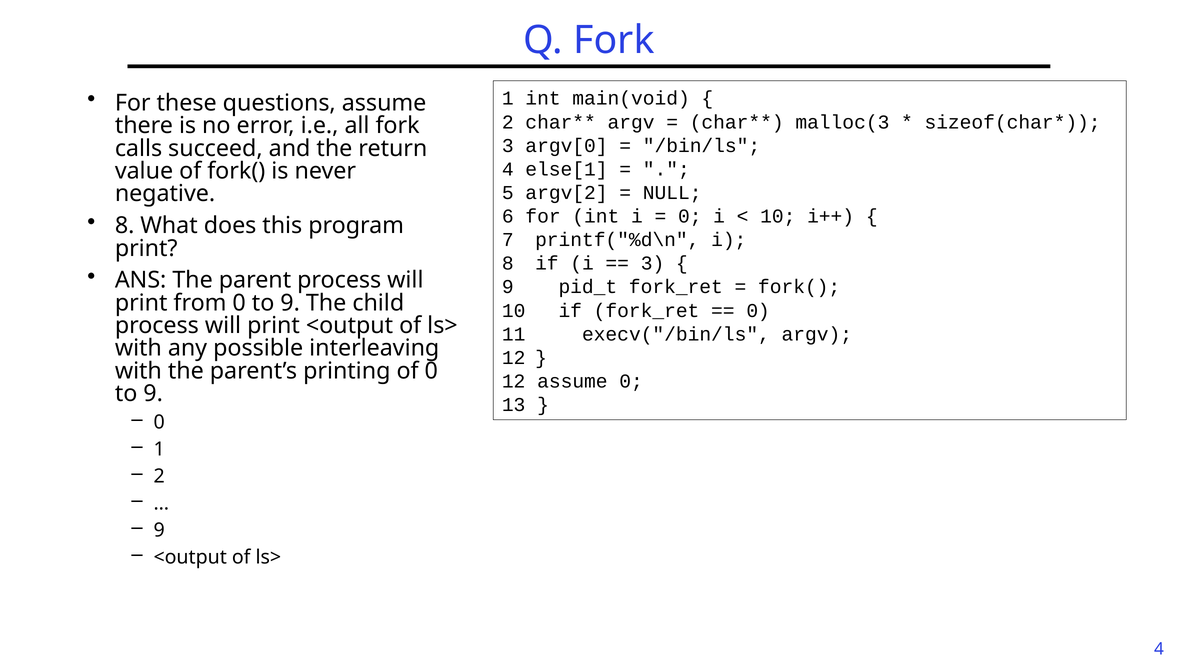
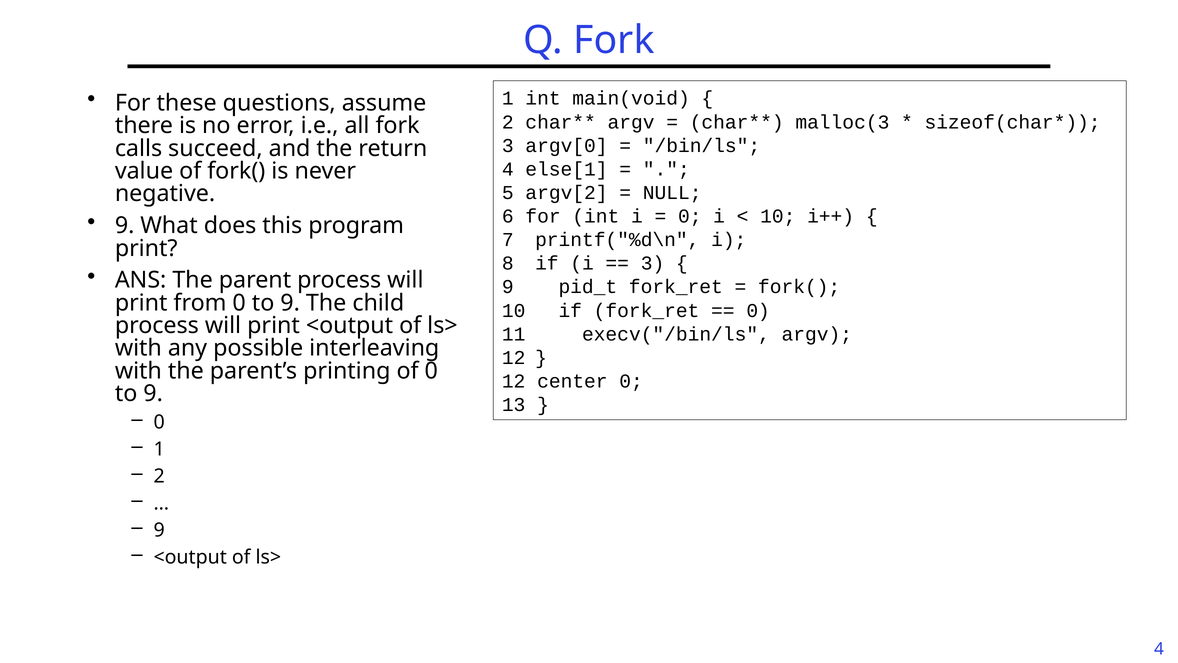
8: 8 -> 9 (125, 226)
12 assume: assume -> center (572, 381)
